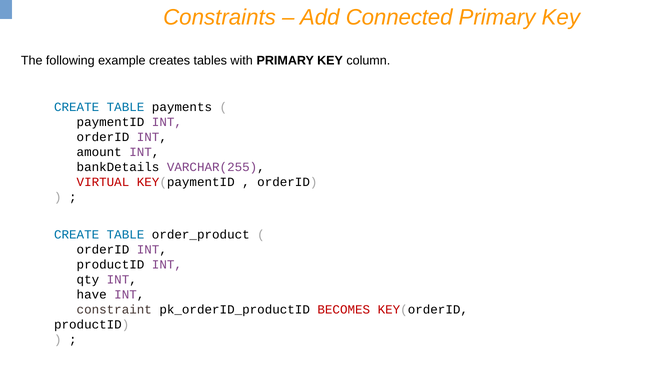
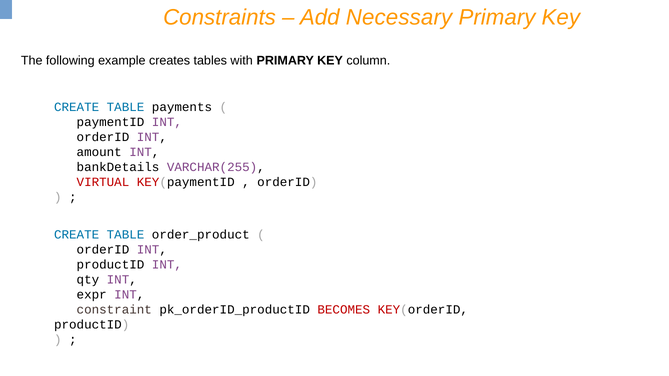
Connected: Connected -> Necessary (399, 17)
have: have -> expr (92, 295)
